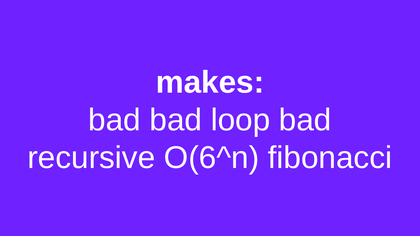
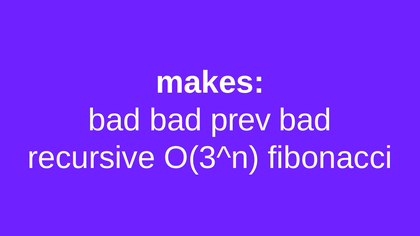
loop: loop -> prev (241, 120)
O(6^n: O(6^n -> O(3^n (212, 158)
